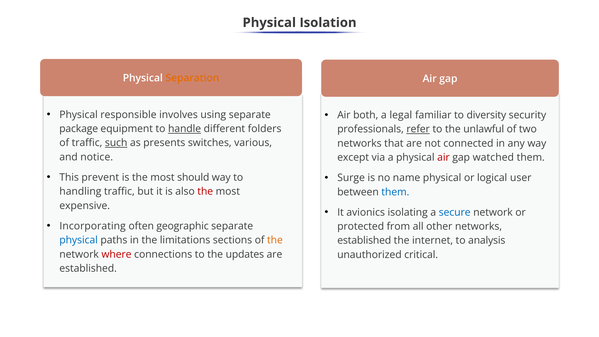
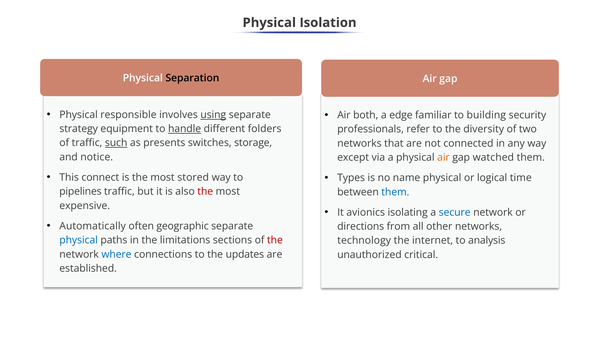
Separation colour: orange -> black (192, 78)
using underline: none -> present (213, 115)
legal: legal -> edge (401, 115)
diversity: diversity -> building (486, 115)
package: package -> strategy (79, 129)
refer underline: present -> none (418, 129)
unlawful: unlawful -> diversity (484, 129)
various: various -> storage (253, 143)
air colour: red -> orange (443, 157)
prevent: prevent -> connect (100, 177)
should: should -> stored (193, 177)
Surge: Surge -> Types (351, 178)
user: user -> time (521, 178)
handling: handling -> pipelines (80, 192)
Incorporating: Incorporating -> Automatically (93, 226)
protected: protected -> directions (361, 226)
the colour: orange -> red (275, 240)
established: established -> technology (364, 241)
where colour: red -> blue (117, 254)
